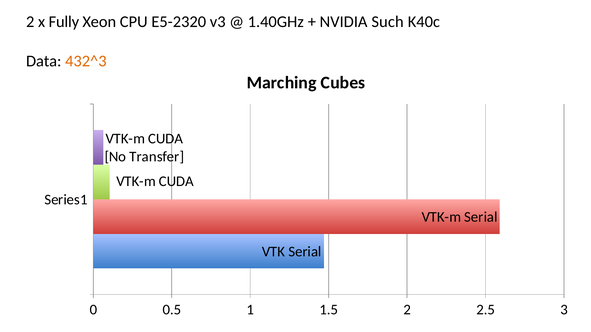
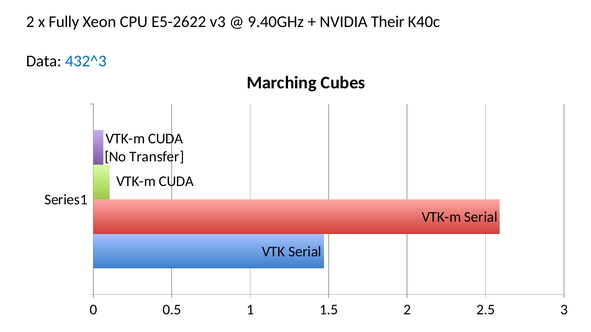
E5-2320: E5-2320 -> E5-2622 (179, 22)
1.40GHz: 1.40GHz -> 9.40GHz (276, 22)
Such: Such -> Their (388, 22)
432^3 colour: orange -> blue (86, 61)
